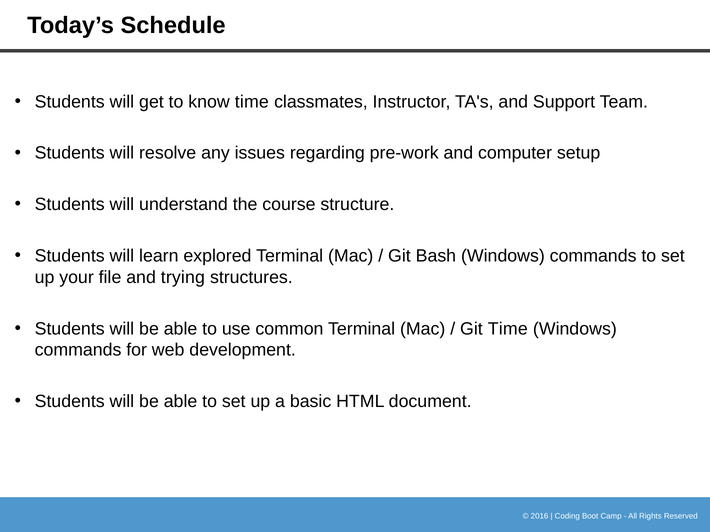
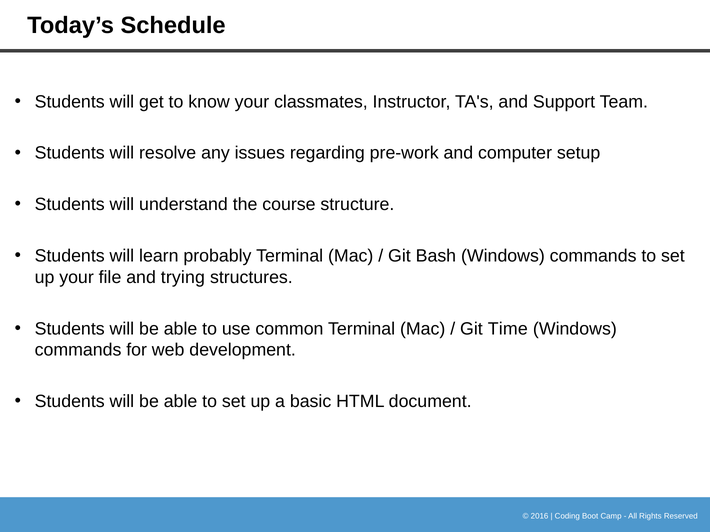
know time: time -> your (252, 102)
explored: explored -> probably (217, 256)
